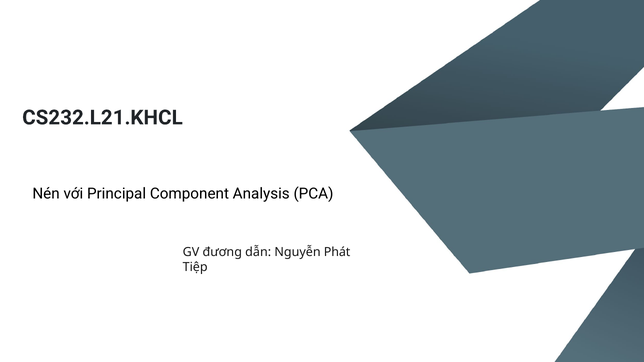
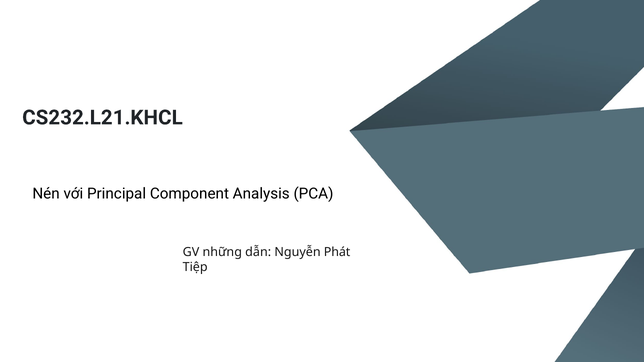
đương: đương -> những (222, 252)
